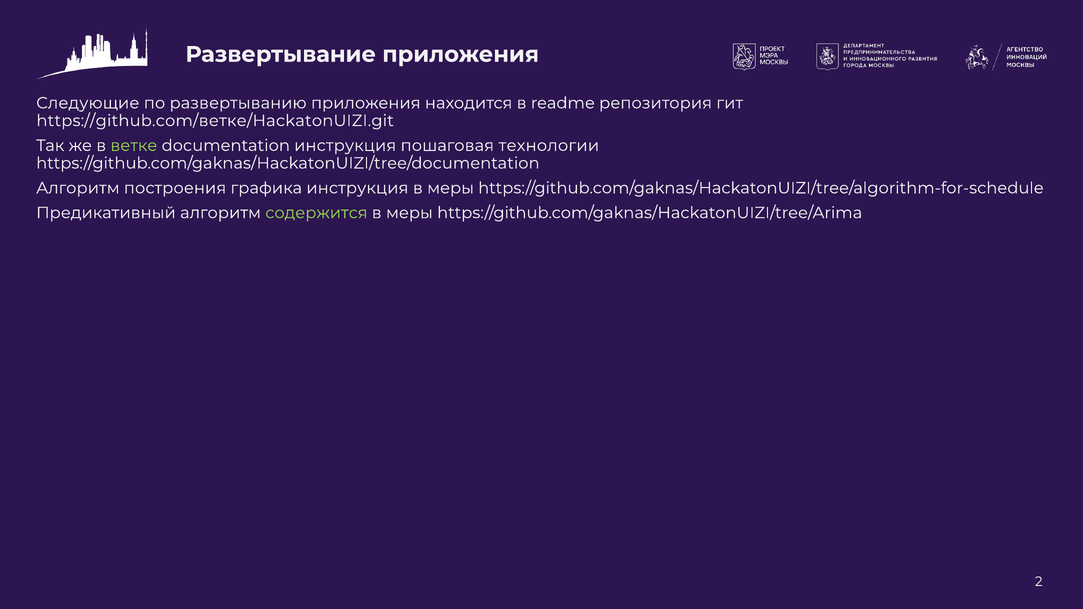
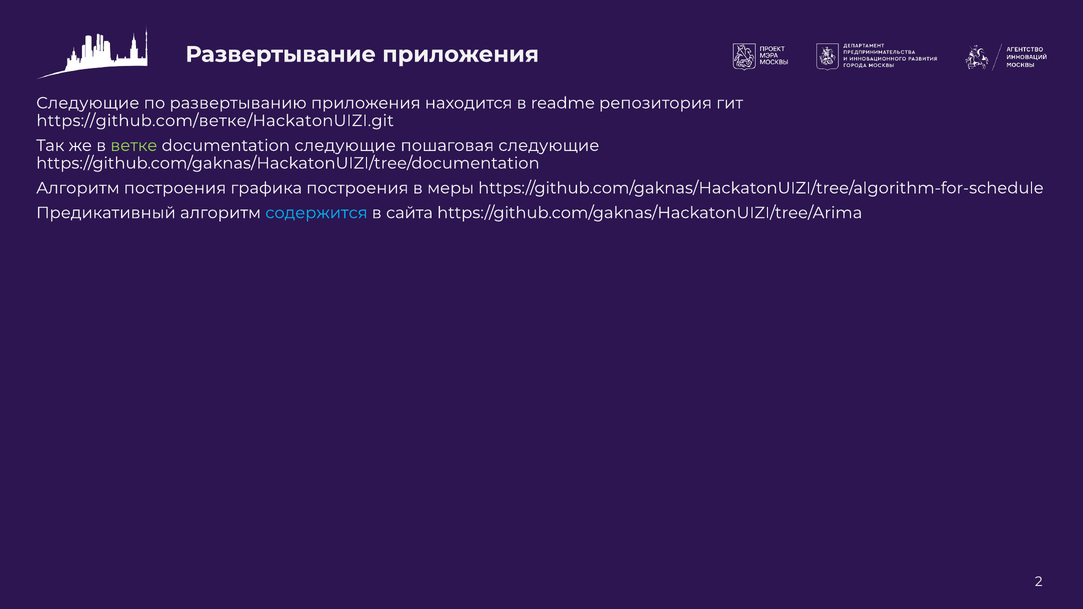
documentation инструкция: инструкция -> следующие (345, 146)
пошаговая технологии: технологии -> следующие (549, 146)
графика инструкция: инструкция -> построения (357, 188)
содержится colour: light green -> light blue (316, 213)
меры: меры -> сайта (409, 213)
